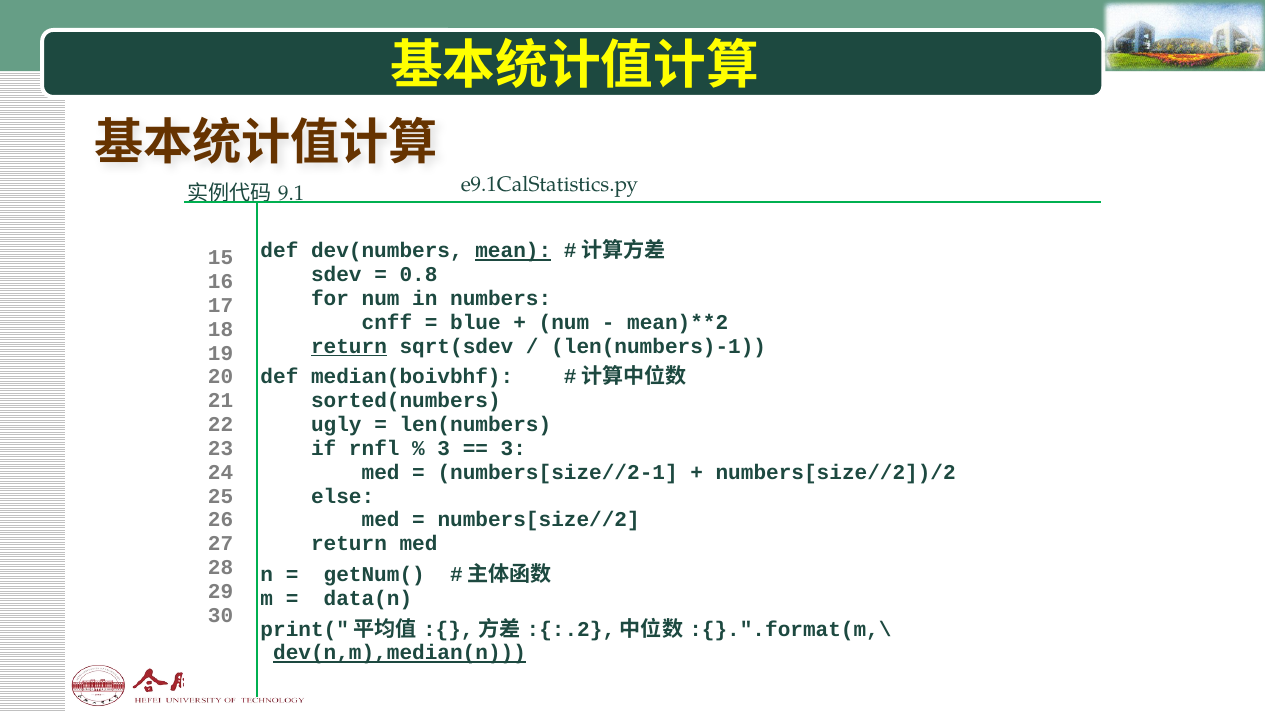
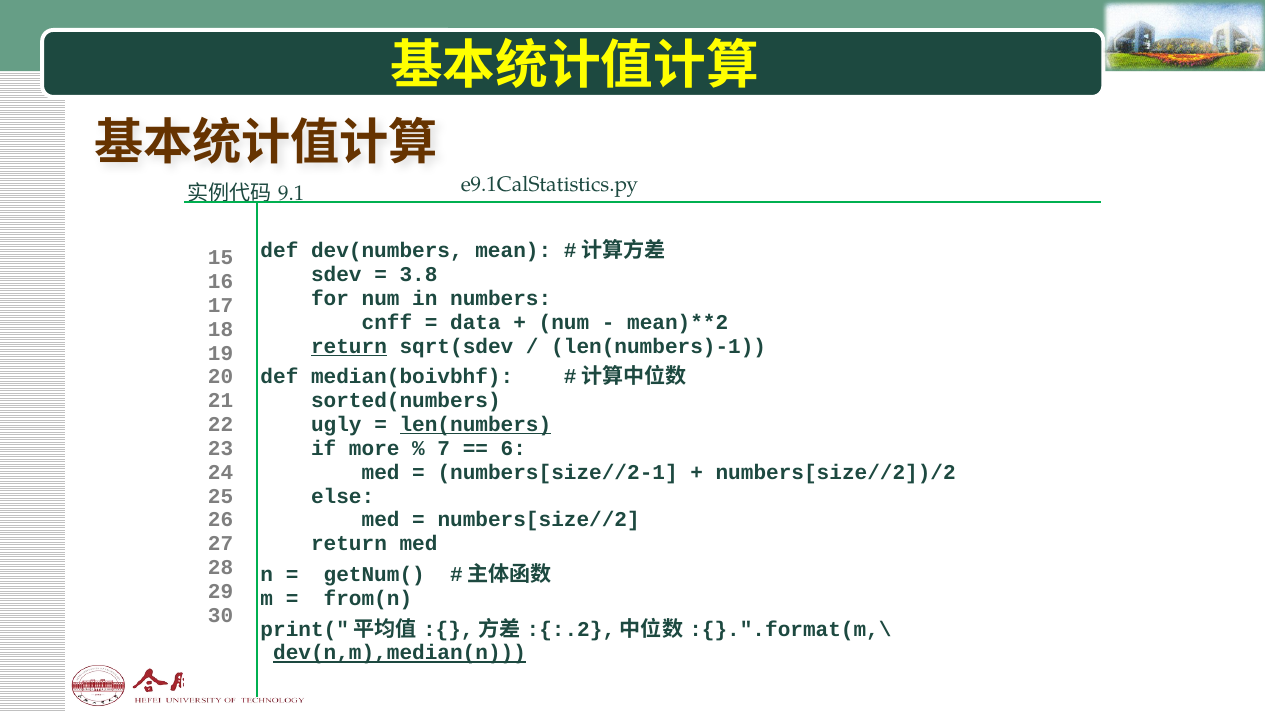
mean underline: present -> none (513, 251)
0.8: 0.8 -> 3.8 (419, 275)
blue: blue -> data (475, 322)
len(numbers underline: none -> present (475, 424)
rnfl: rnfl -> more (374, 448)
3: 3 -> 7 (444, 448)
3: 3 -> 6 (513, 448)
data(n: data(n -> from(n (368, 598)
